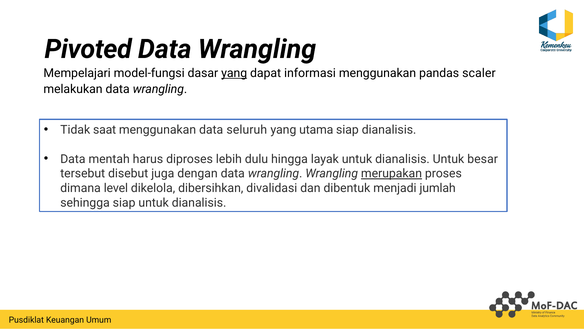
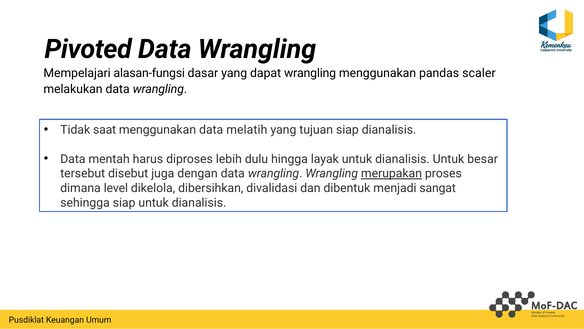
model-fungsi: model-fungsi -> alasan-fungsi (149, 73)
yang underline: present -> none (234, 73)
dapat informasi: informasi -> wrangling (310, 73)
seluruh: seluruh -> melatih (247, 130)
utama: utama -> tujuan (316, 130)
jumlah: jumlah -> sangat (438, 188)
